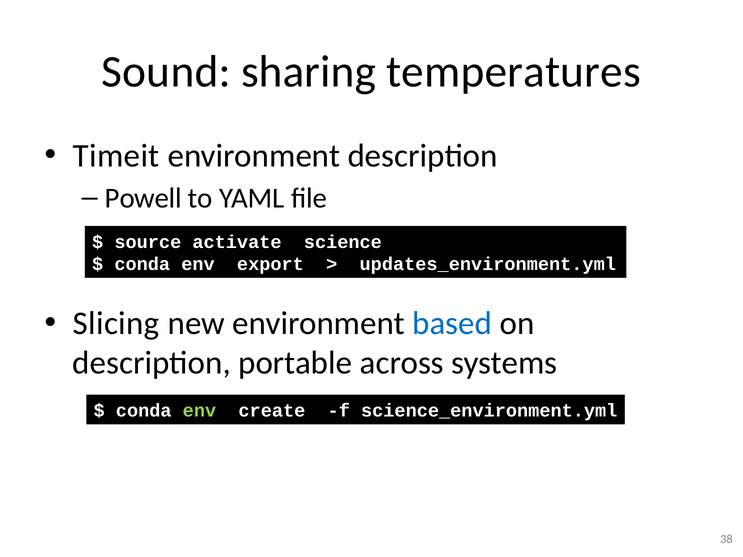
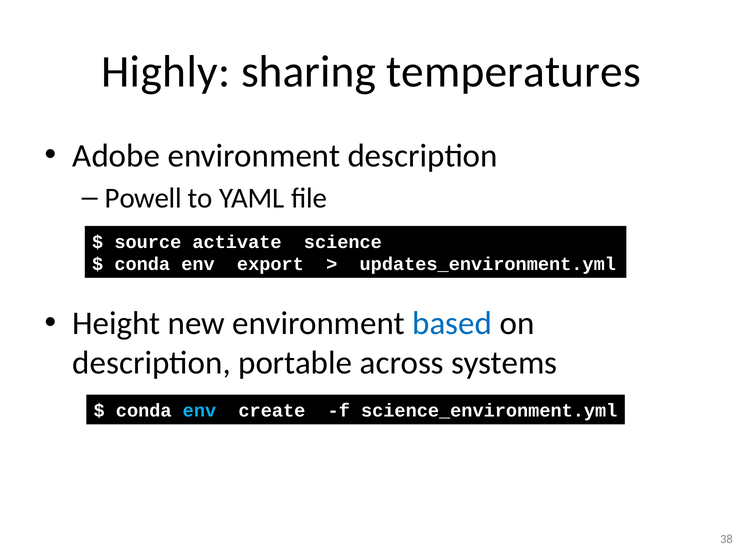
Sound: Sound -> Highly (166, 72)
Timeit: Timeit -> Adobe (116, 156)
Slicing: Slicing -> Height (116, 324)
env colour: light green -> light blue (199, 411)
